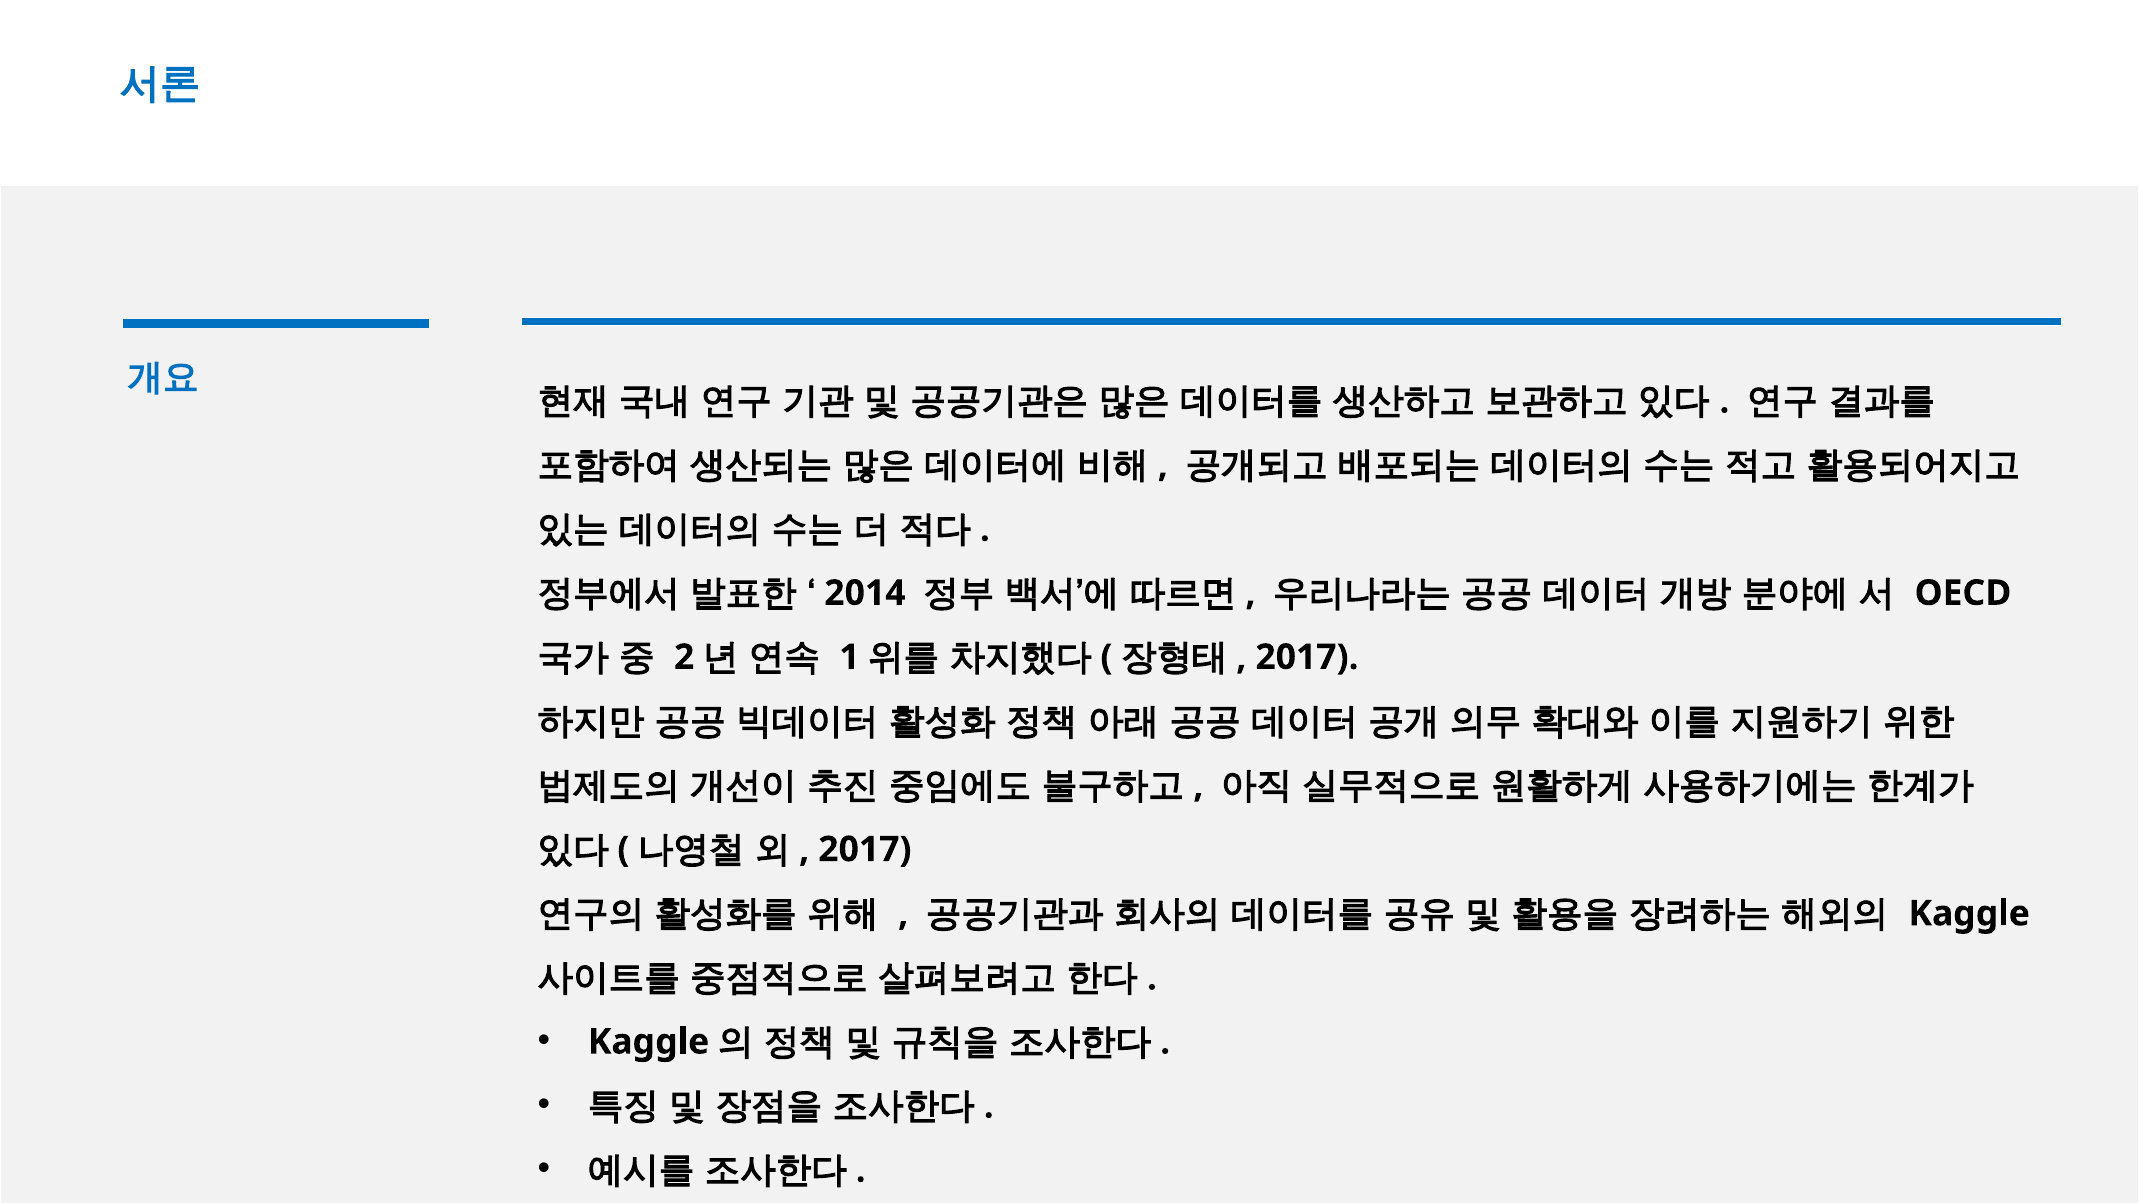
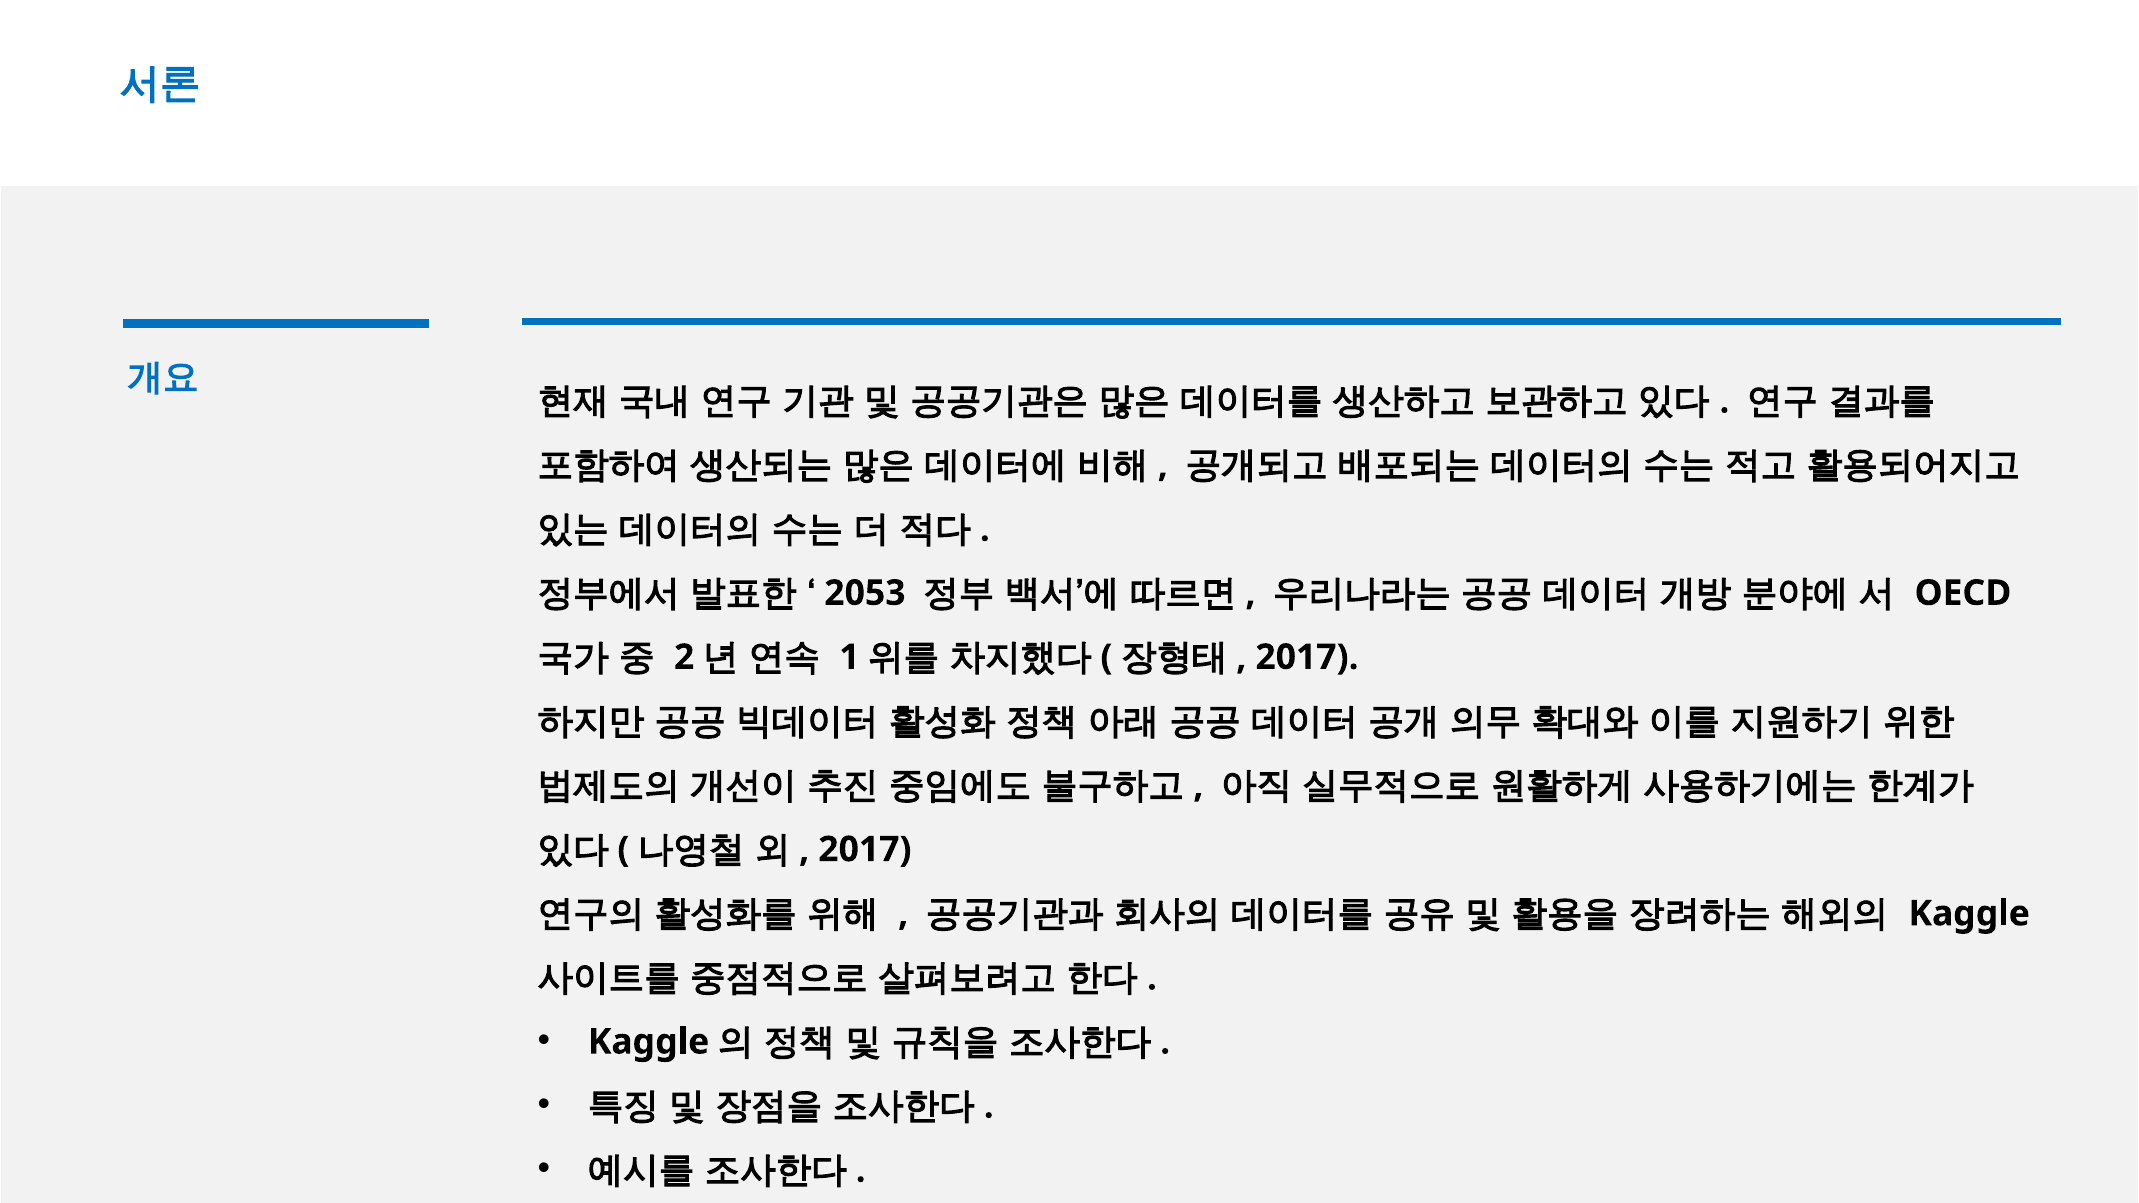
2014: 2014 -> 2053 (865, 593)
